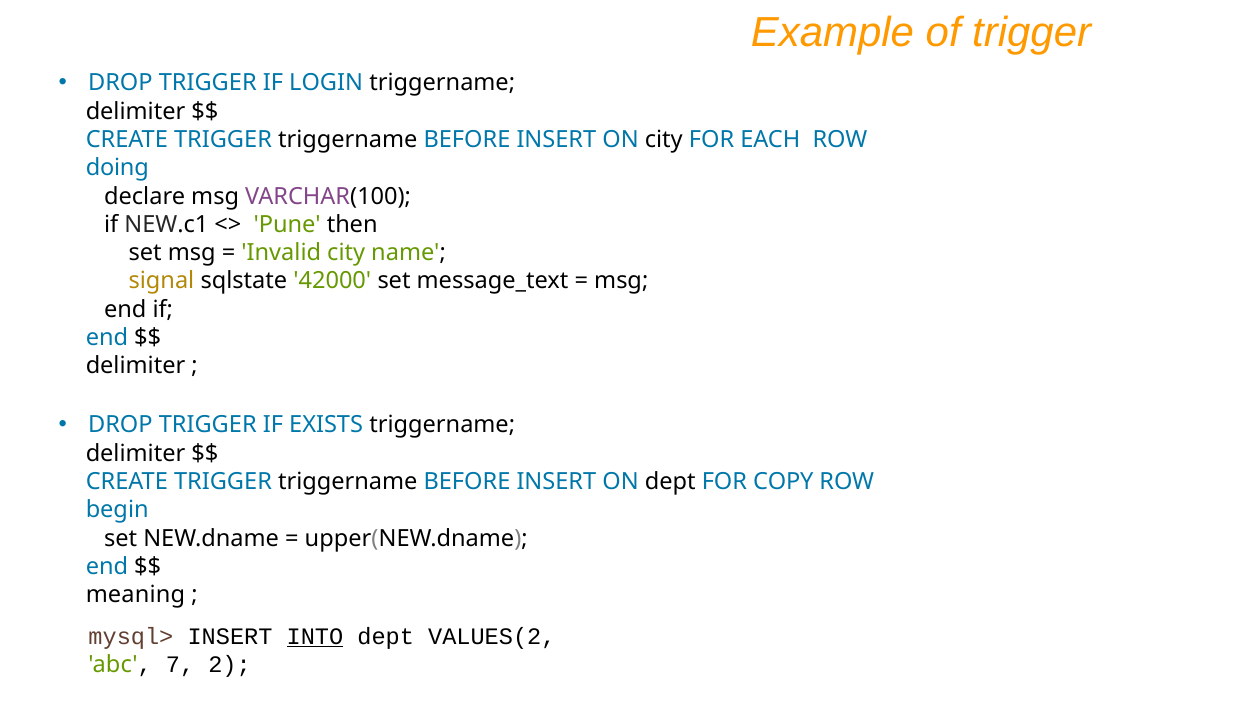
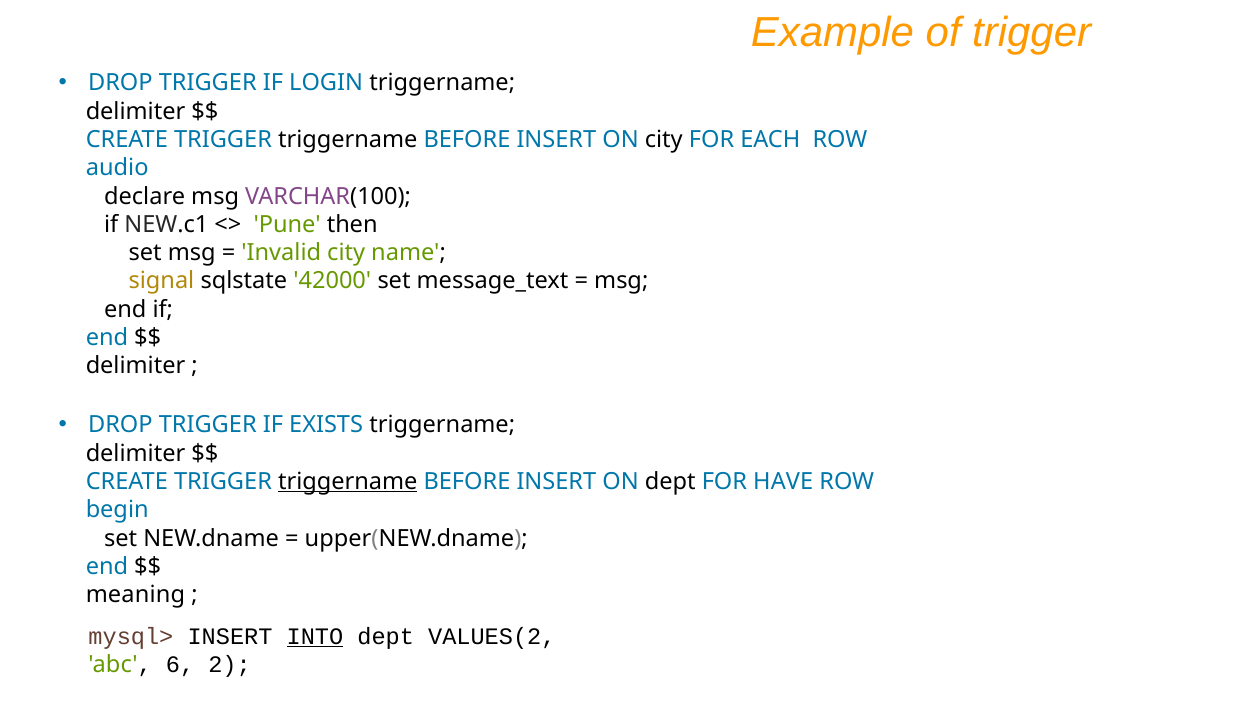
doing: doing -> audio (117, 168)
triggername underline: none -> present (348, 481)
COPY: COPY -> HAVE (783, 481)
7: 7 -> 6 (180, 664)
